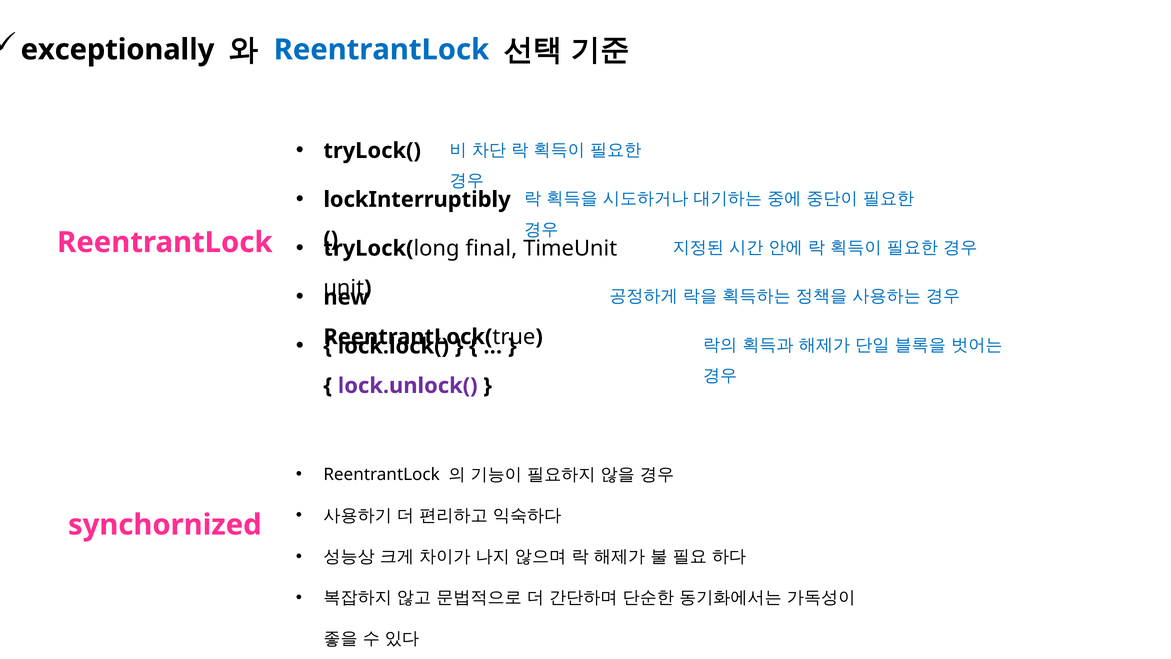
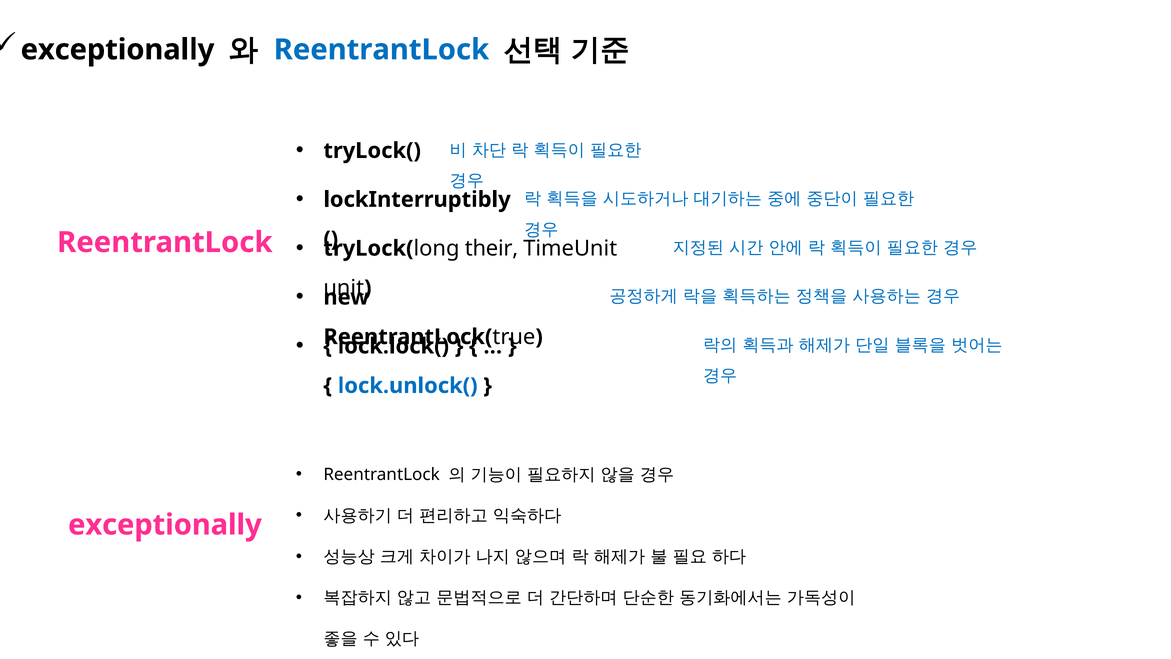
final: final -> their (492, 248)
lock.unlock( colour: purple -> blue (408, 386)
synchornized: synchornized -> exceptionally (165, 525)
